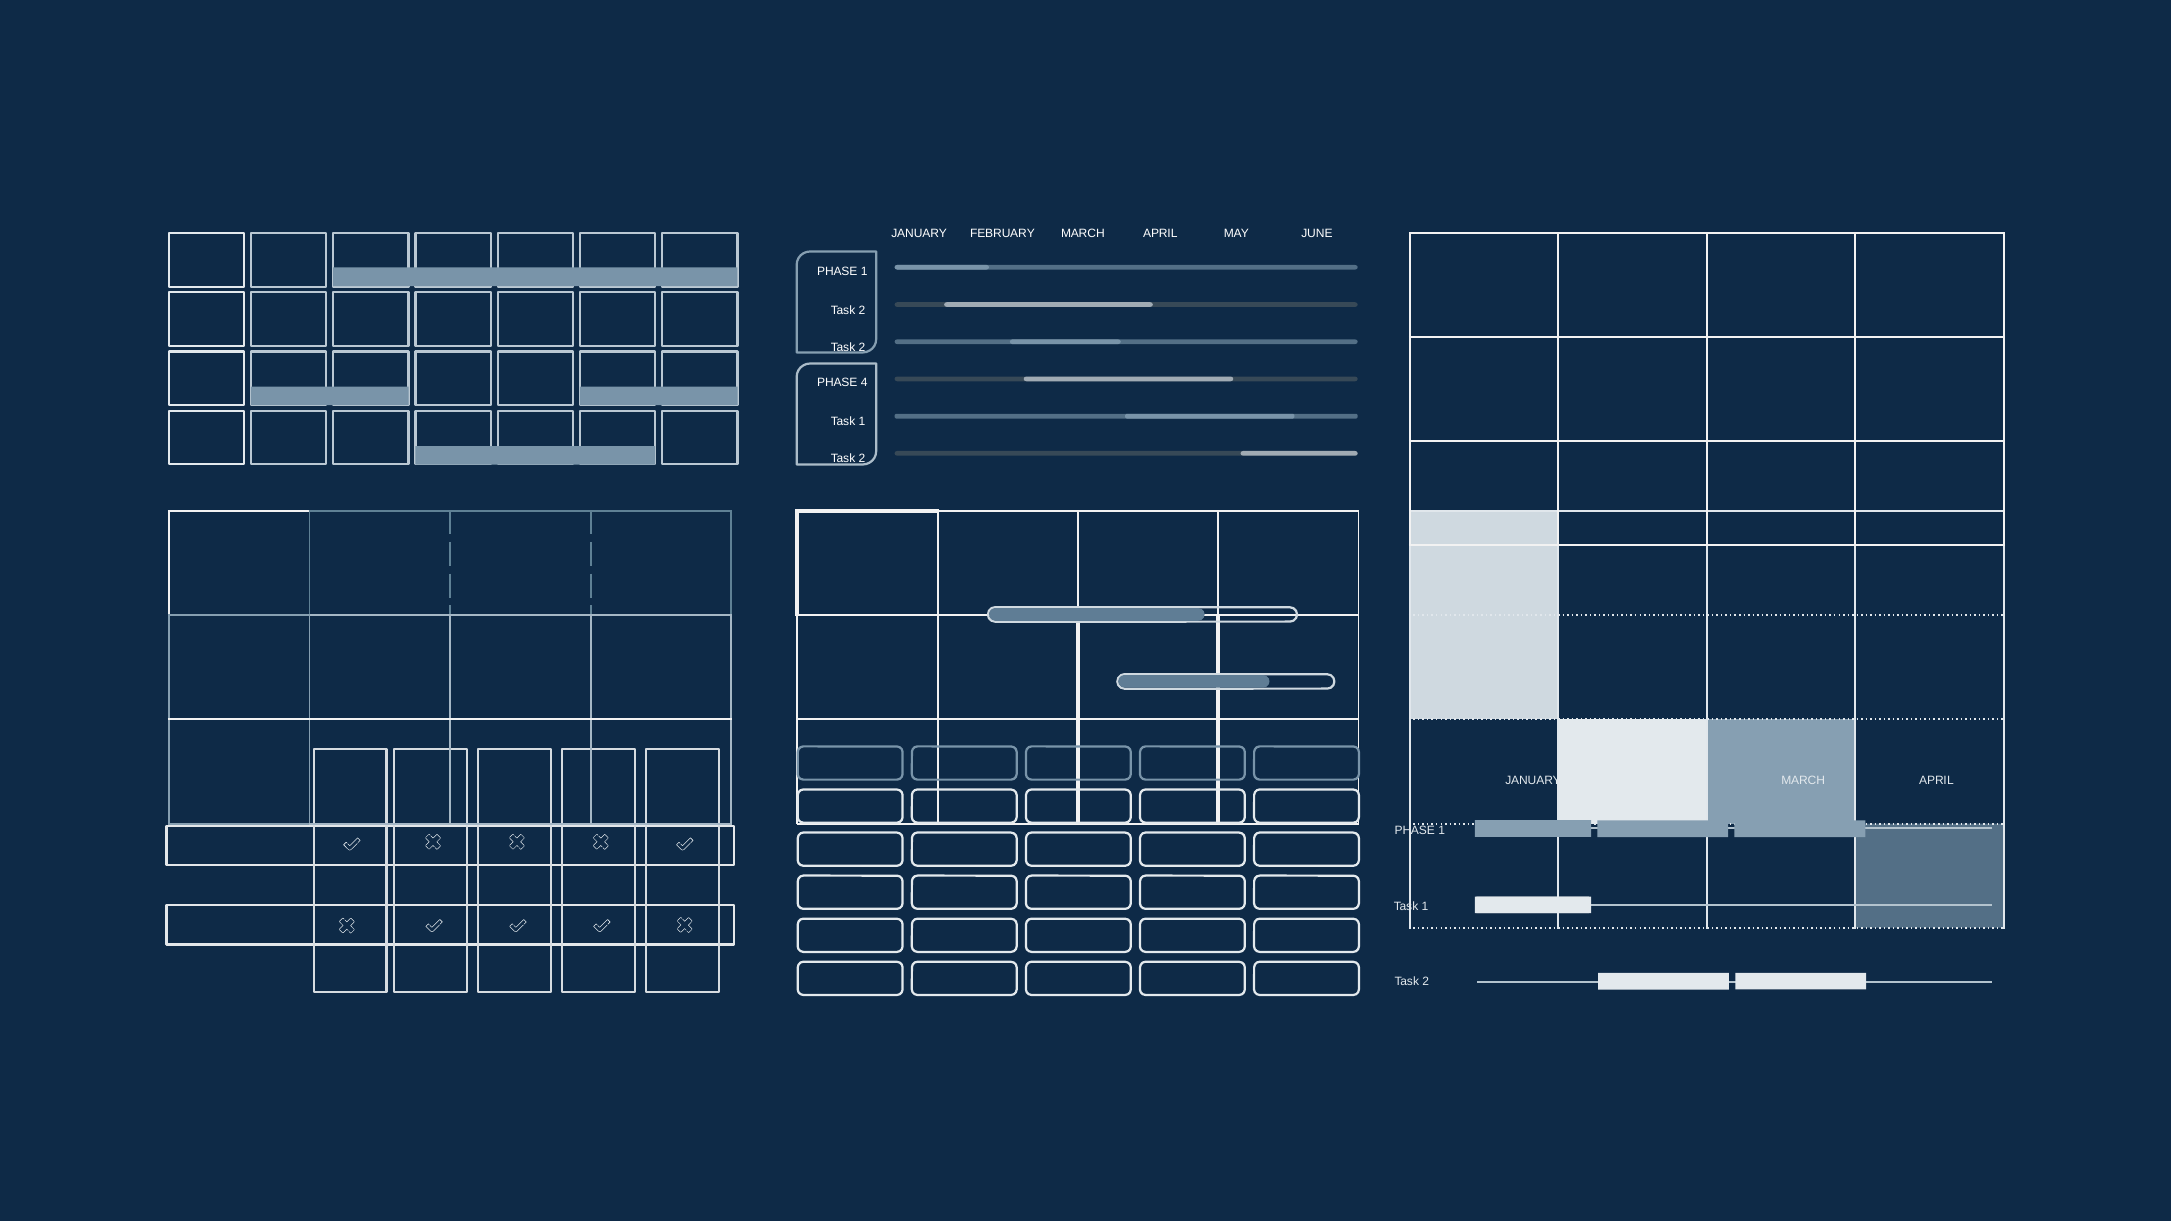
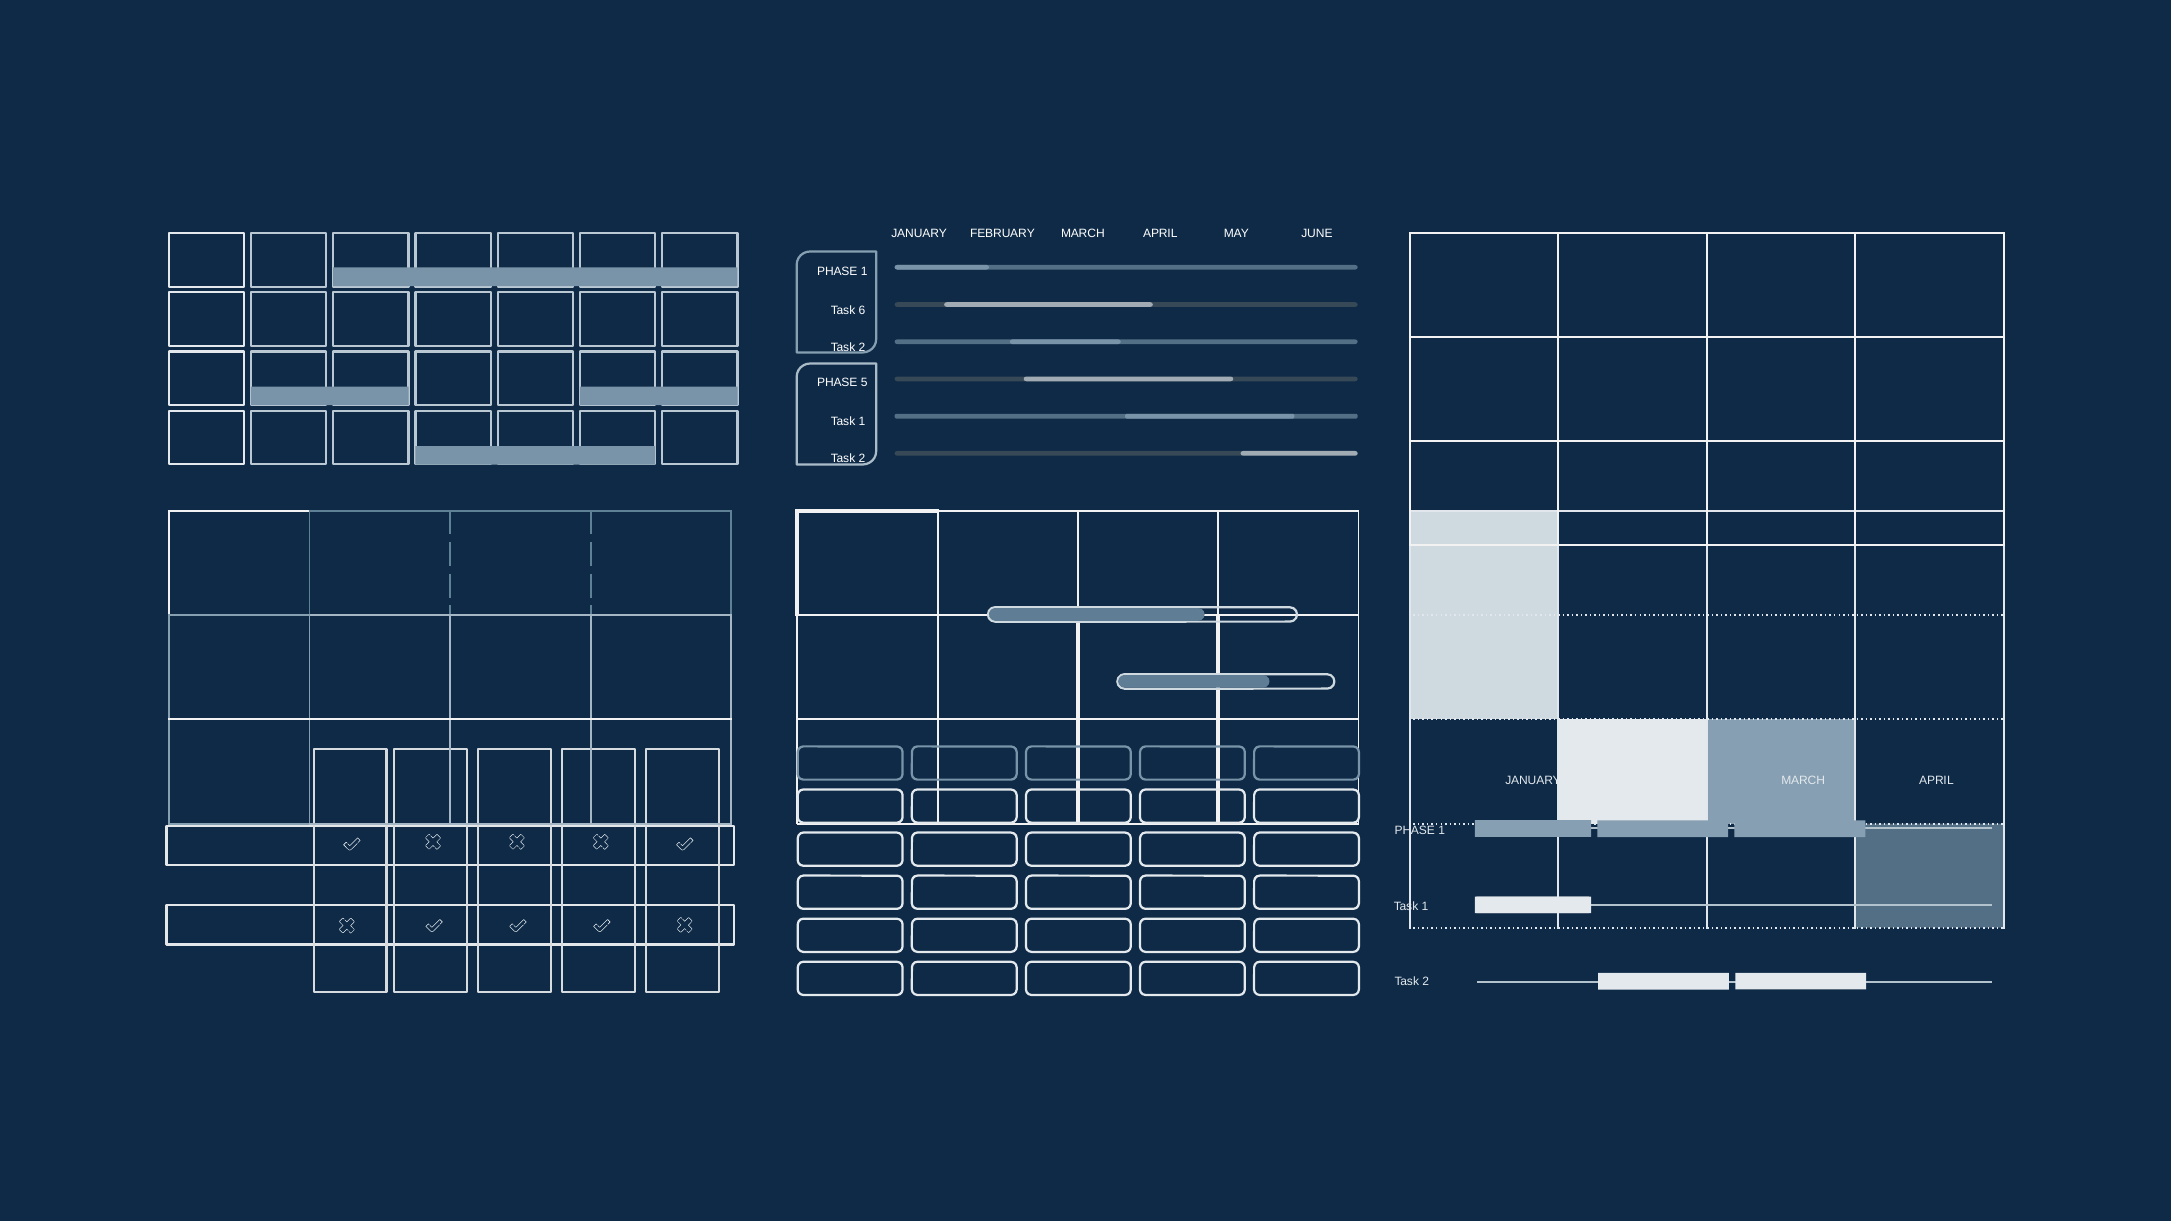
2: 2 -> 6 (862, 310)
4: 4 -> 5 (864, 382)
